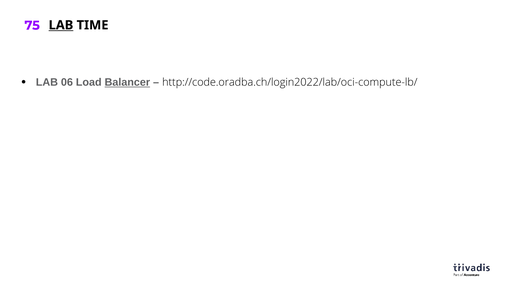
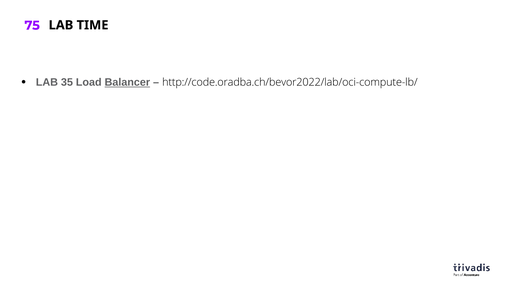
LAB underline: present -> none (61, 25)
06: 06 -> 35 (67, 82)
http://code.oradba.ch/login2022/lab/oci-compute-lb/: http://code.oradba.ch/login2022/lab/oci-compute-lb/ -> http://code.oradba.ch/bevor2022/lab/oci-compute-lb/ (290, 82)
